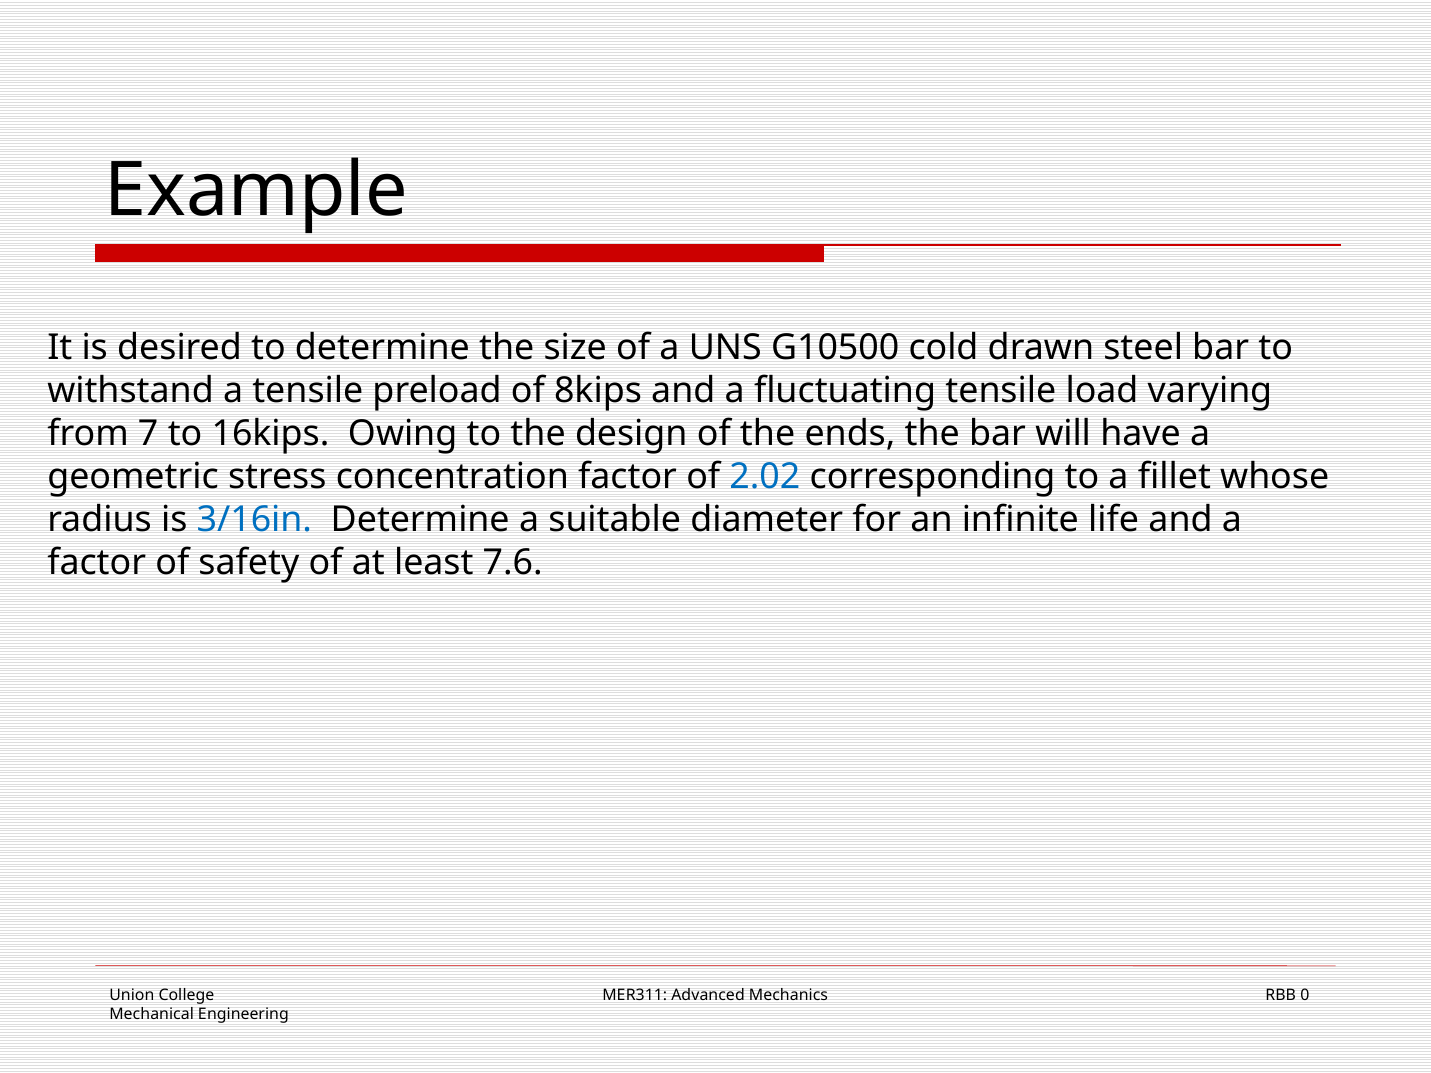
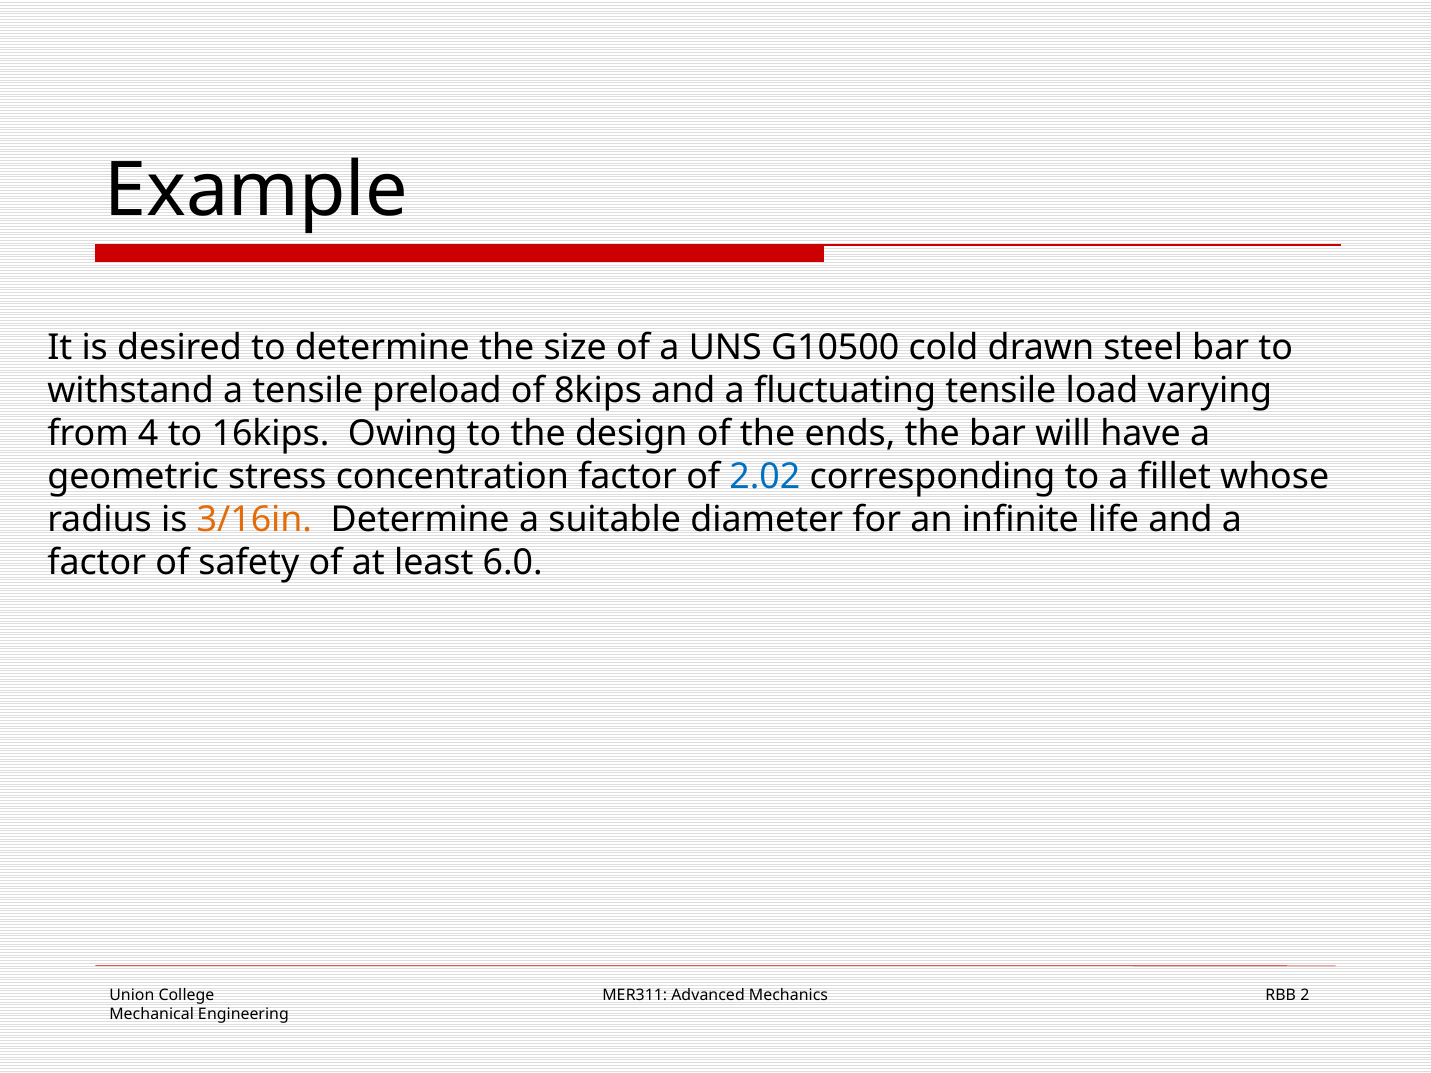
7: 7 -> 4 (148, 434)
3/16in colour: blue -> orange (254, 520)
7.6: 7.6 -> 6.0 (513, 563)
0: 0 -> 2 (1305, 996)
